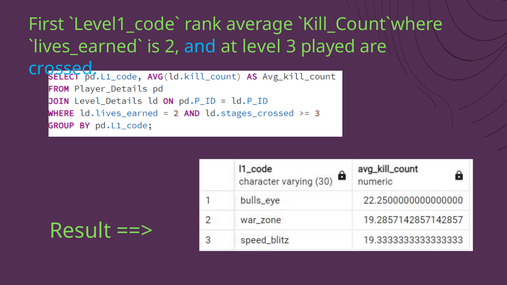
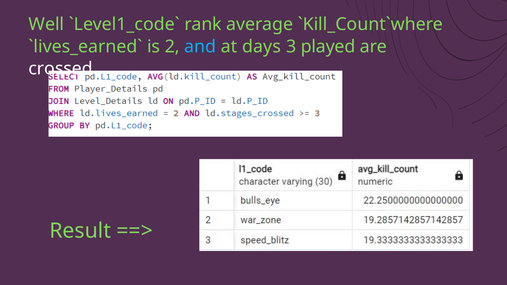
First: First -> Well (46, 24)
level: level -> days (262, 47)
crossed colour: light blue -> white (63, 69)
